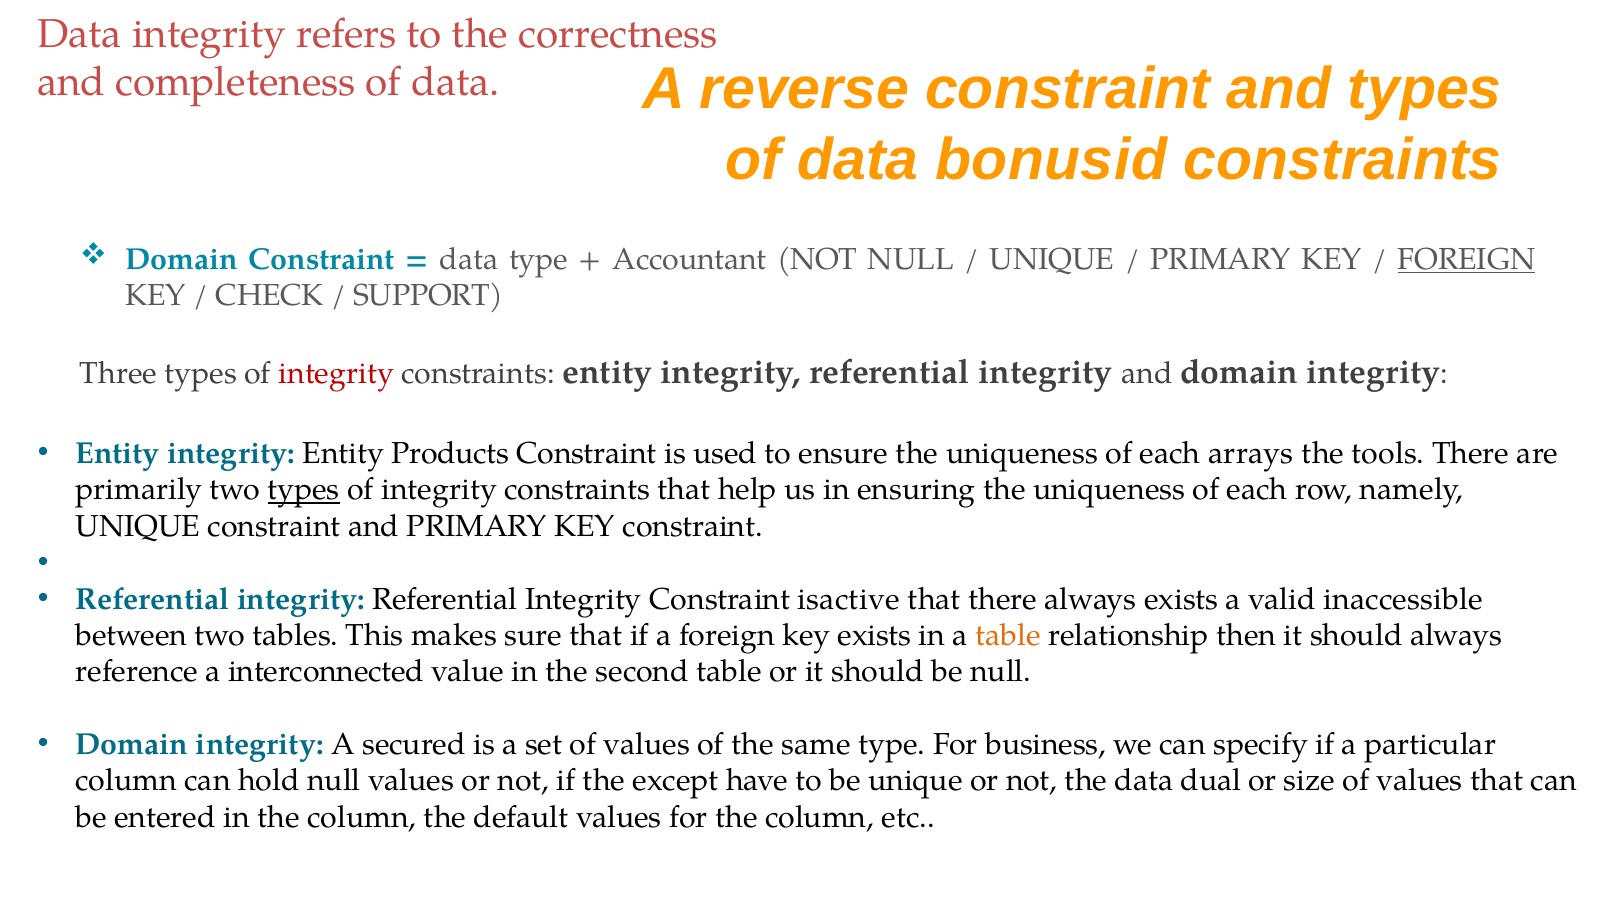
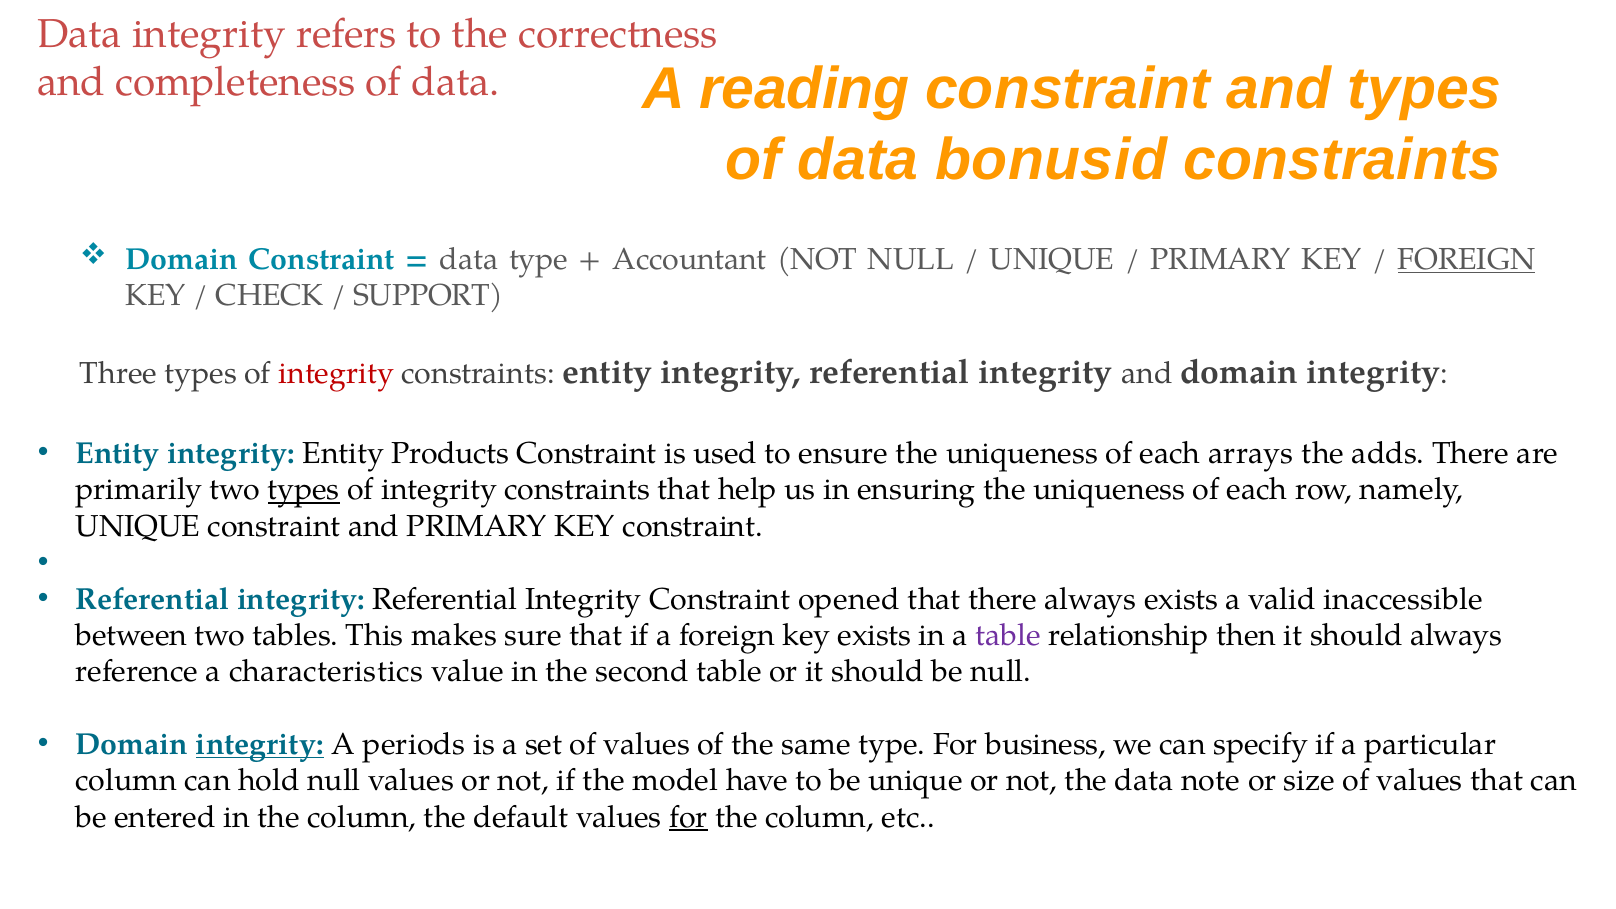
reverse: reverse -> reading (804, 89)
tools: tools -> adds (1388, 454)
isactive: isactive -> opened (849, 599)
table colour: orange -> purple (1008, 635)
interconnected: interconnected -> characteristics (326, 672)
integrity underline: none -> present (260, 744)
secured: secured -> periods (414, 744)
except: except -> model (676, 781)
dual: dual -> note (1211, 781)
for underline: none -> present (689, 817)
